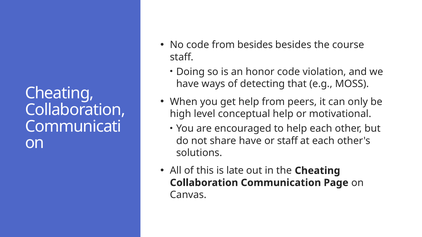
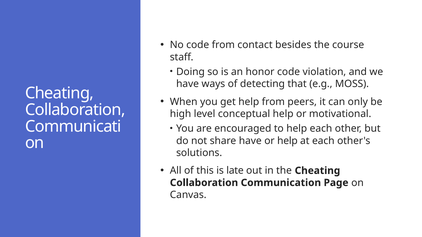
from besides: besides -> contact (255, 45)
or staff: staff -> help (287, 141)
